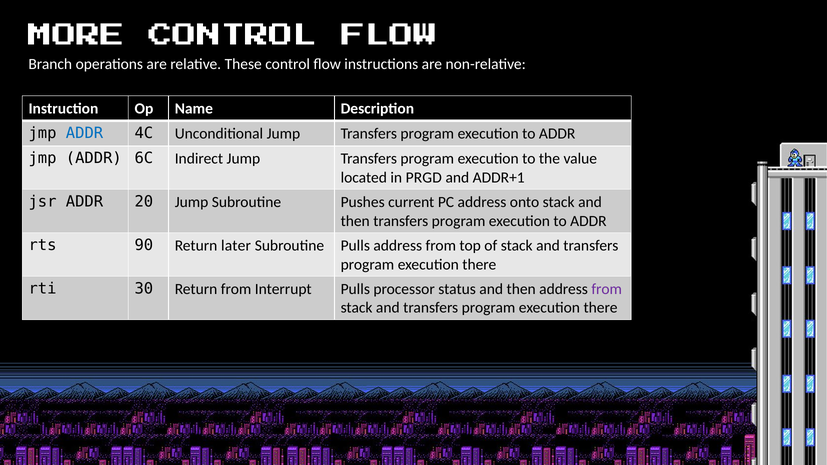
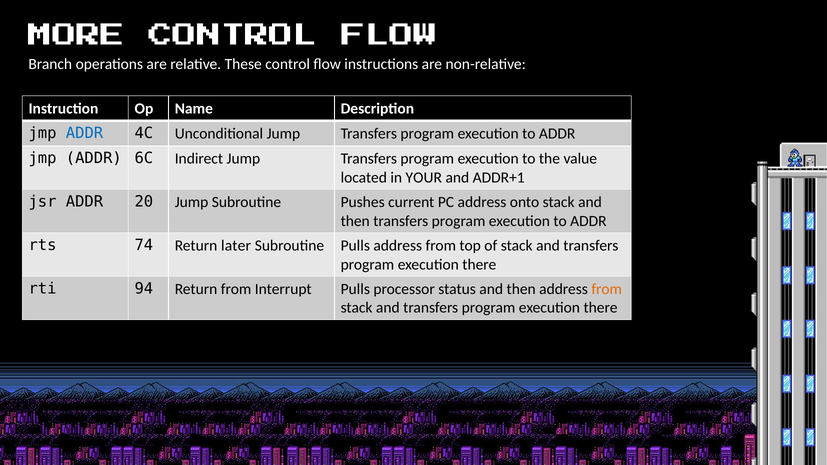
PRGD: PRGD -> YOUR (424, 178)
90: 90 -> 74 (144, 245)
30: 30 -> 94 (144, 289)
from colour: purple -> orange (607, 289)
